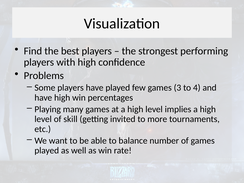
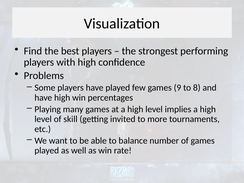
3: 3 -> 9 (177, 88)
4: 4 -> 8 (197, 88)
